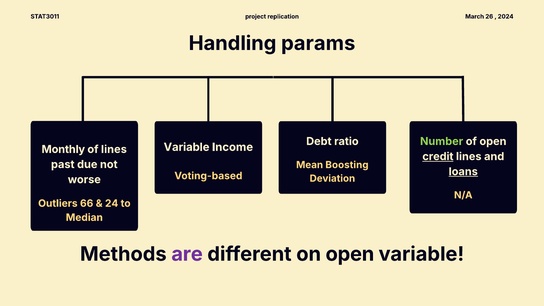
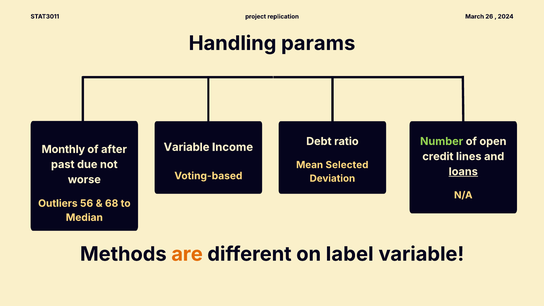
of lines: lines -> after (114, 149)
credit underline: present -> none (438, 156)
Boosting: Boosting -> Selected (347, 165)
66: 66 -> 56 (87, 203)
24: 24 -> 68 (112, 203)
are colour: purple -> orange (187, 254)
on open: open -> label (350, 254)
